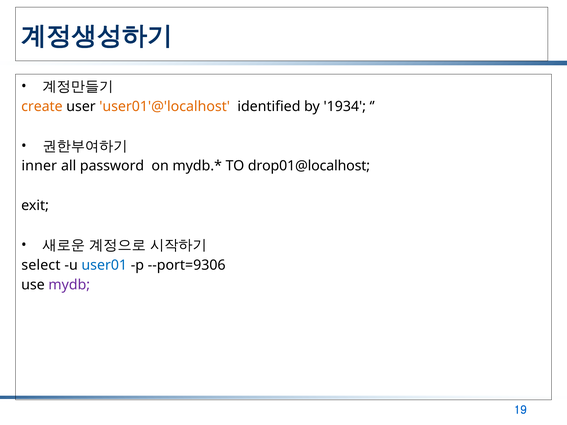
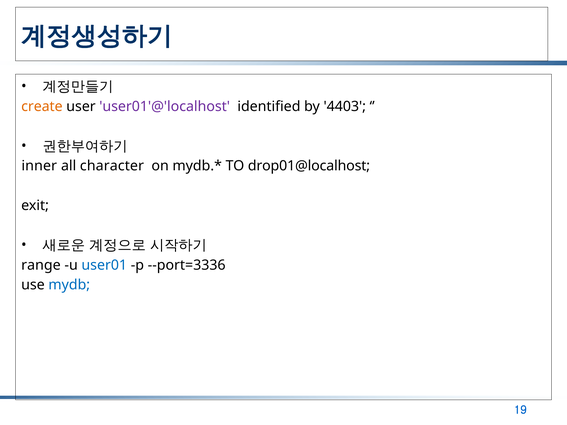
user01'@'localhost colour: orange -> purple (165, 106)
1934: 1934 -> 4403 (345, 106)
password: password -> character (112, 166)
select: select -> range (41, 265)
--port=9306: --port=9306 -> --port=3336 (187, 265)
mydb colour: purple -> blue (69, 285)
